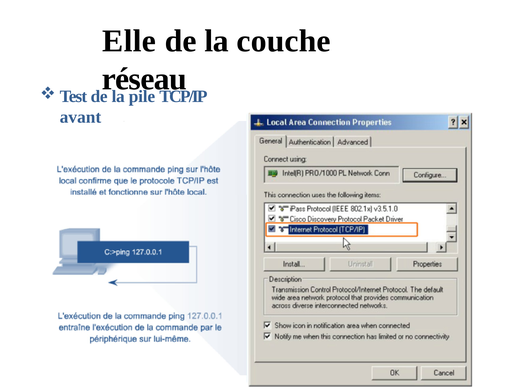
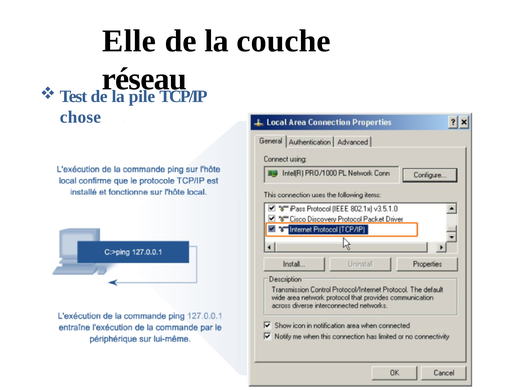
avant: avant -> chose (80, 117)
